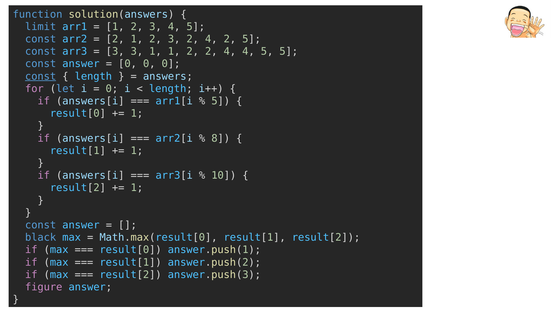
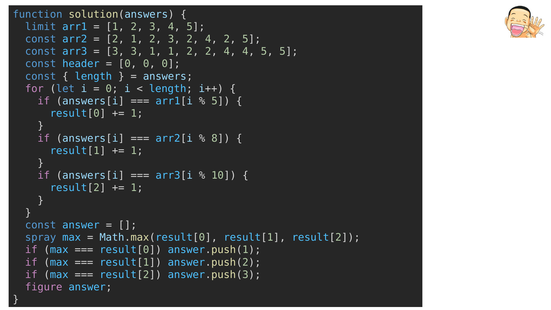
answer: answer -> header (81, 64)
const underline: present -> none (41, 76)
black: black -> spray (41, 237)
